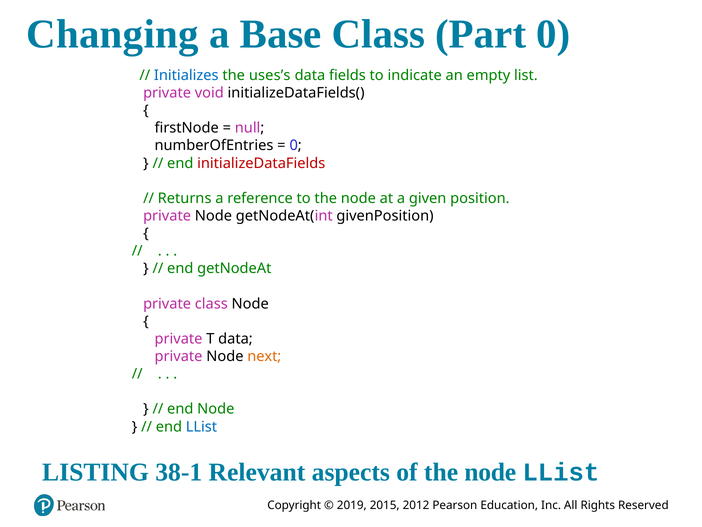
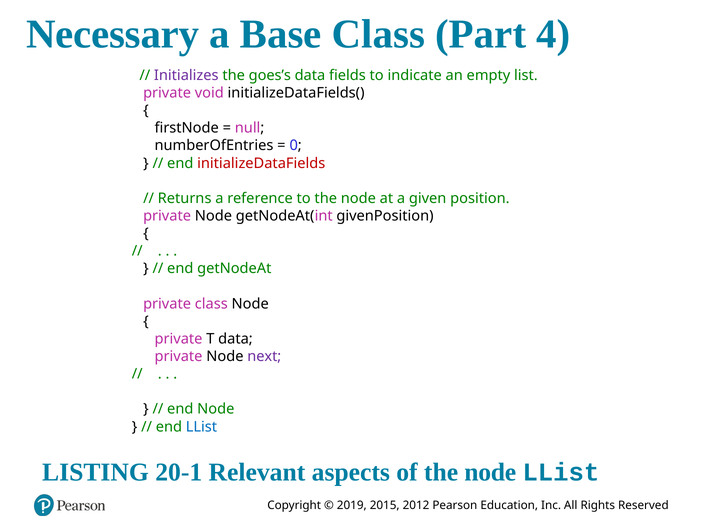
Changing: Changing -> Necessary (113, 34)
Part 0: 0 -> 4 (553, 34)
Initializes colour: blue -> purple (186, 75)
uses’s: uses’s -> goes’s (270, 75)
next colour: orange -> purple (264, 356)
38-1: 38-1 -> 20-1 (179, 472)
